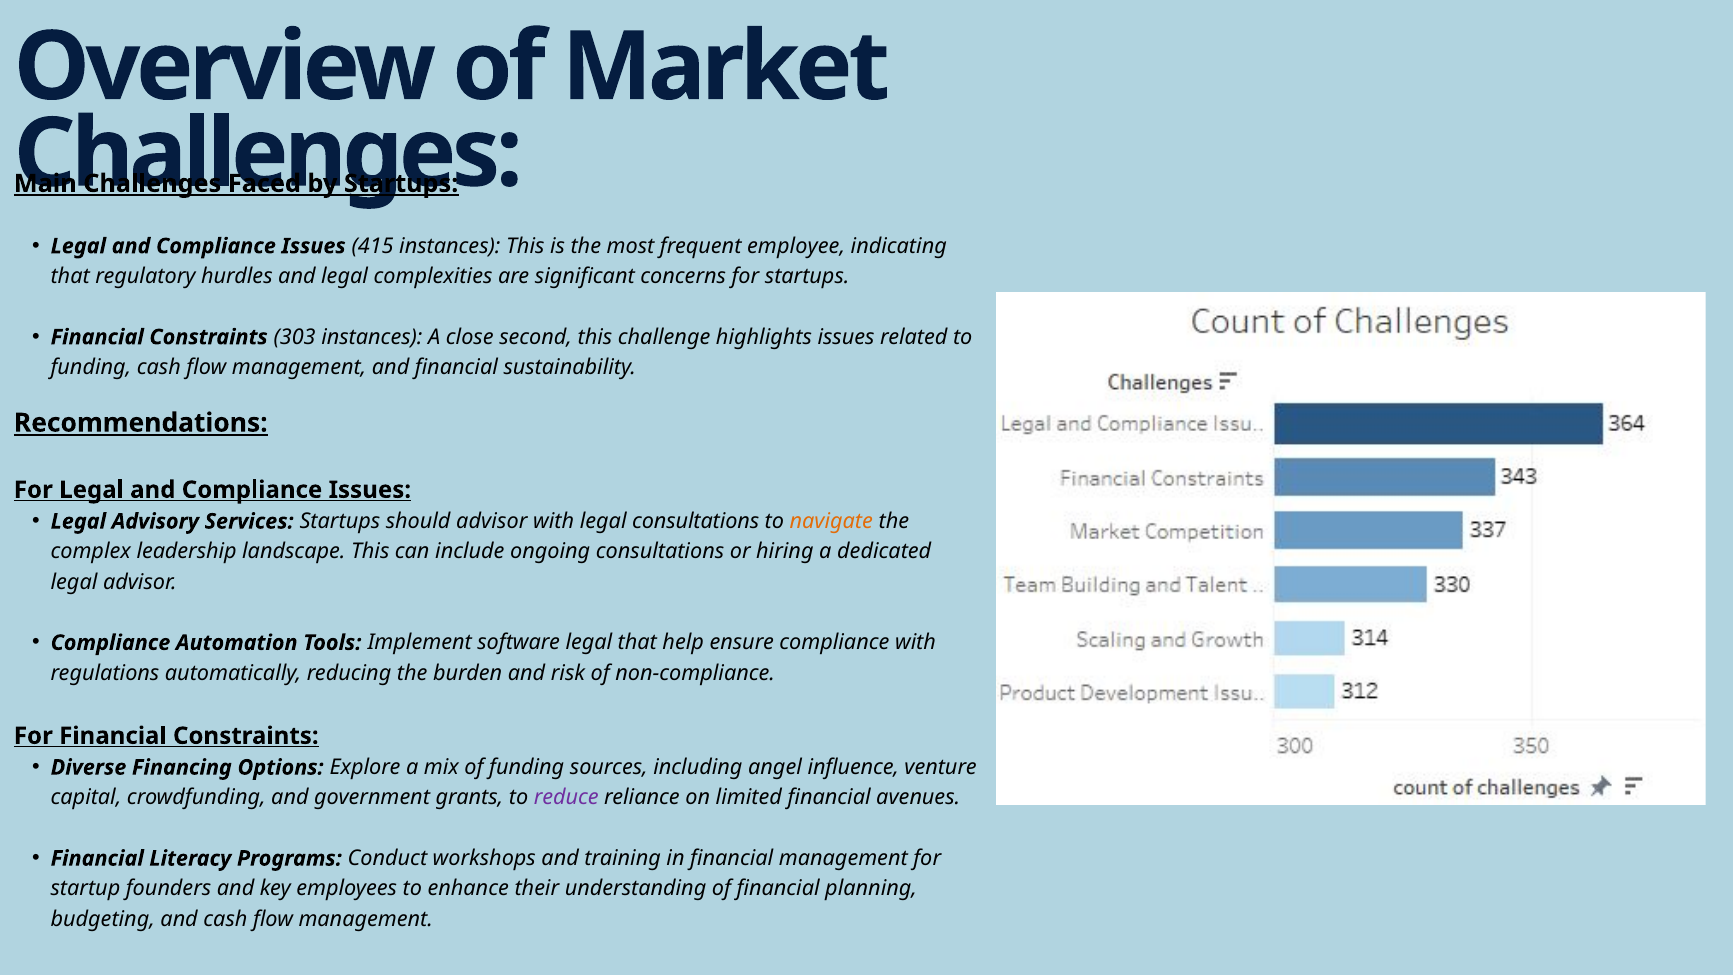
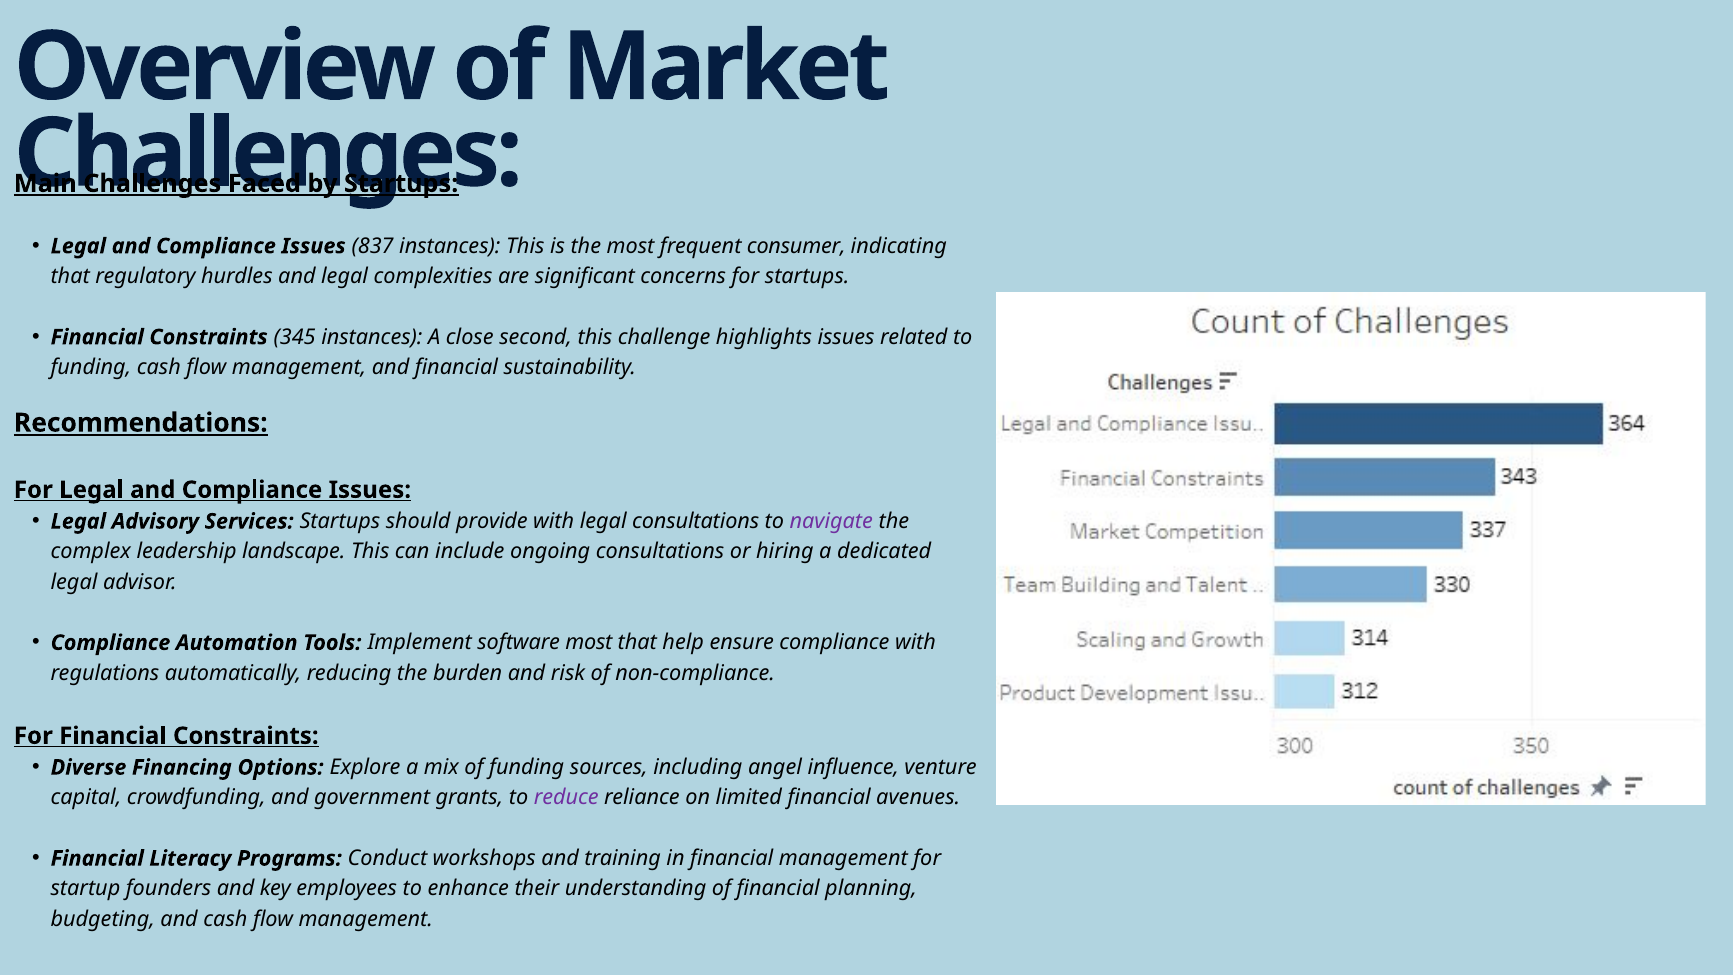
415: 415 -> 837 (373, 246)
employee: employee -> consumer (796, 246)
303: 303 -> 345 (295, 337)
should advisor: advisor -> provide (492, 521)
navigate colour: orange -> purple (831, 521)
software legal: legal -> most (589, 643)
